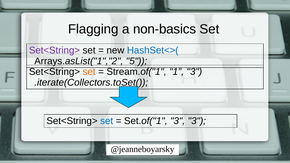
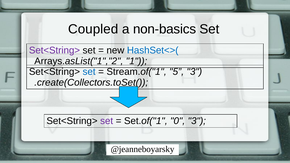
Flagging: Flagging -> Coupled (93, 29)
5: 5 -> 1 (137, 61)
set colour: orange -> blue (89, 72)
1: 1 -> 5 (177, 72)
.iterate(Collectors.toSet(: .iterate(Collectors.toSet( -> .create(Collectors.toSet( (91, 83)
set colour: blue -> purple (107, 121)
Set.of("1 3: 3 -> 0 (178, 121)
